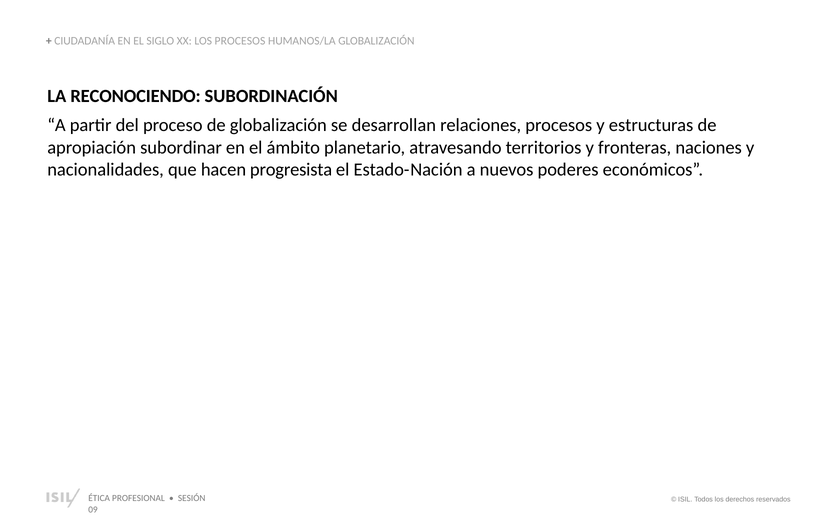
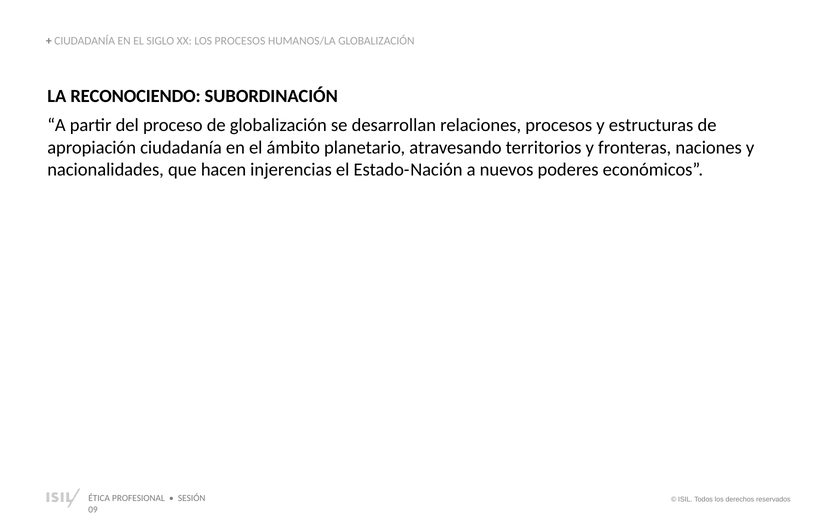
apropiación subordinar: subordinar -> ciudadanía (181, 148)
progresista: progresista -> injerencias (291, 170)
